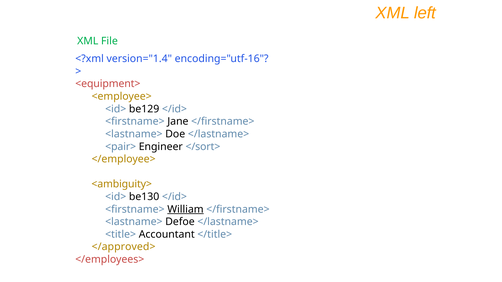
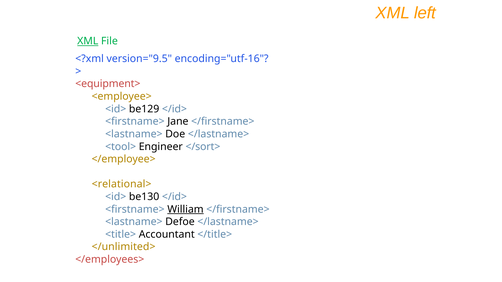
XML underline: none -> present (88, 41)
version="1.4: version="1.4 -> version="9.5 (139, 59)
<pair>: <pair> -> <tool> (121, 147)
<ambiguity>: <ambiguity> -> <relational> (122, 184)
</approved>: </approved> -> </unlimited> (124, 247)
